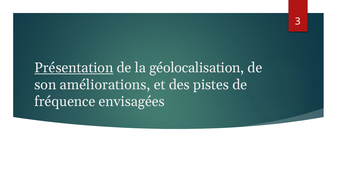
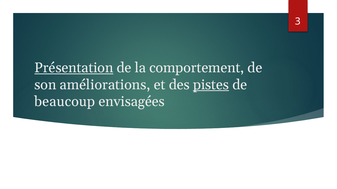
géolocalisation: géolocalisation -> comportement (197, 68)
pistes underline: none -> present (211, 85)
fréquence: fréquence -> beaucoup (65, 102)
